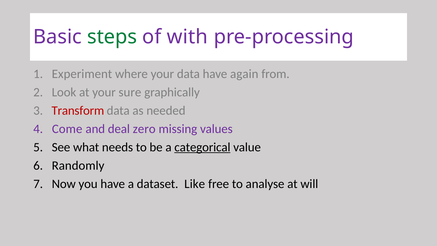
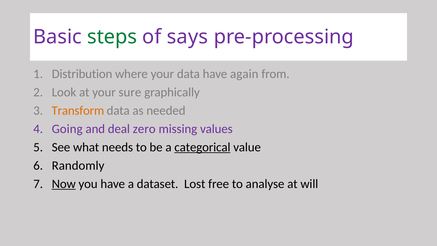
with: with -> says (187, 37)
Experiment: Experiment -> Distribution (82, 74)
Transform colour: red -> orange (78, 111)
Come: Come -> Going (67, 129)
Now underline: none -> present (64, 184)
Like: Like -> Lost (195, 184)
